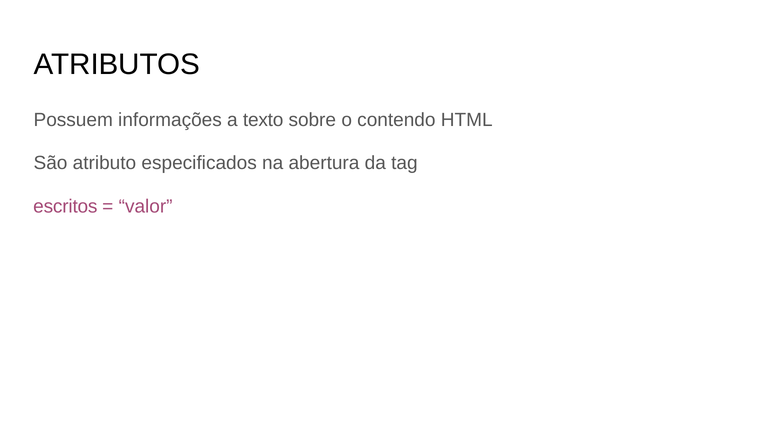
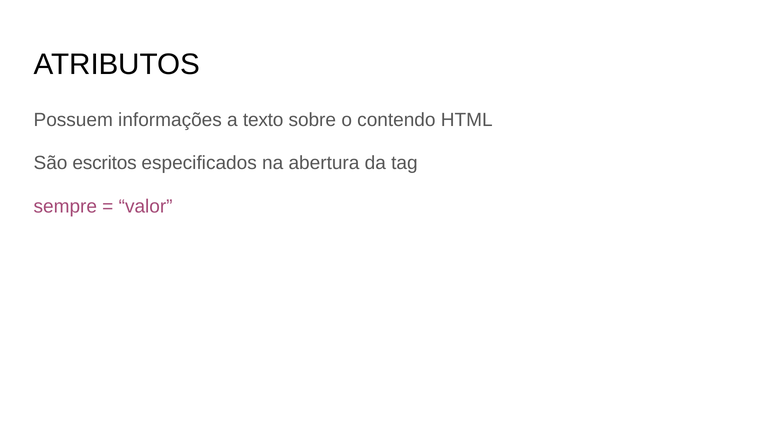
atributo: atributo -> escritos (105, 163)
escritos: escritos -> sempre (65, 206)
